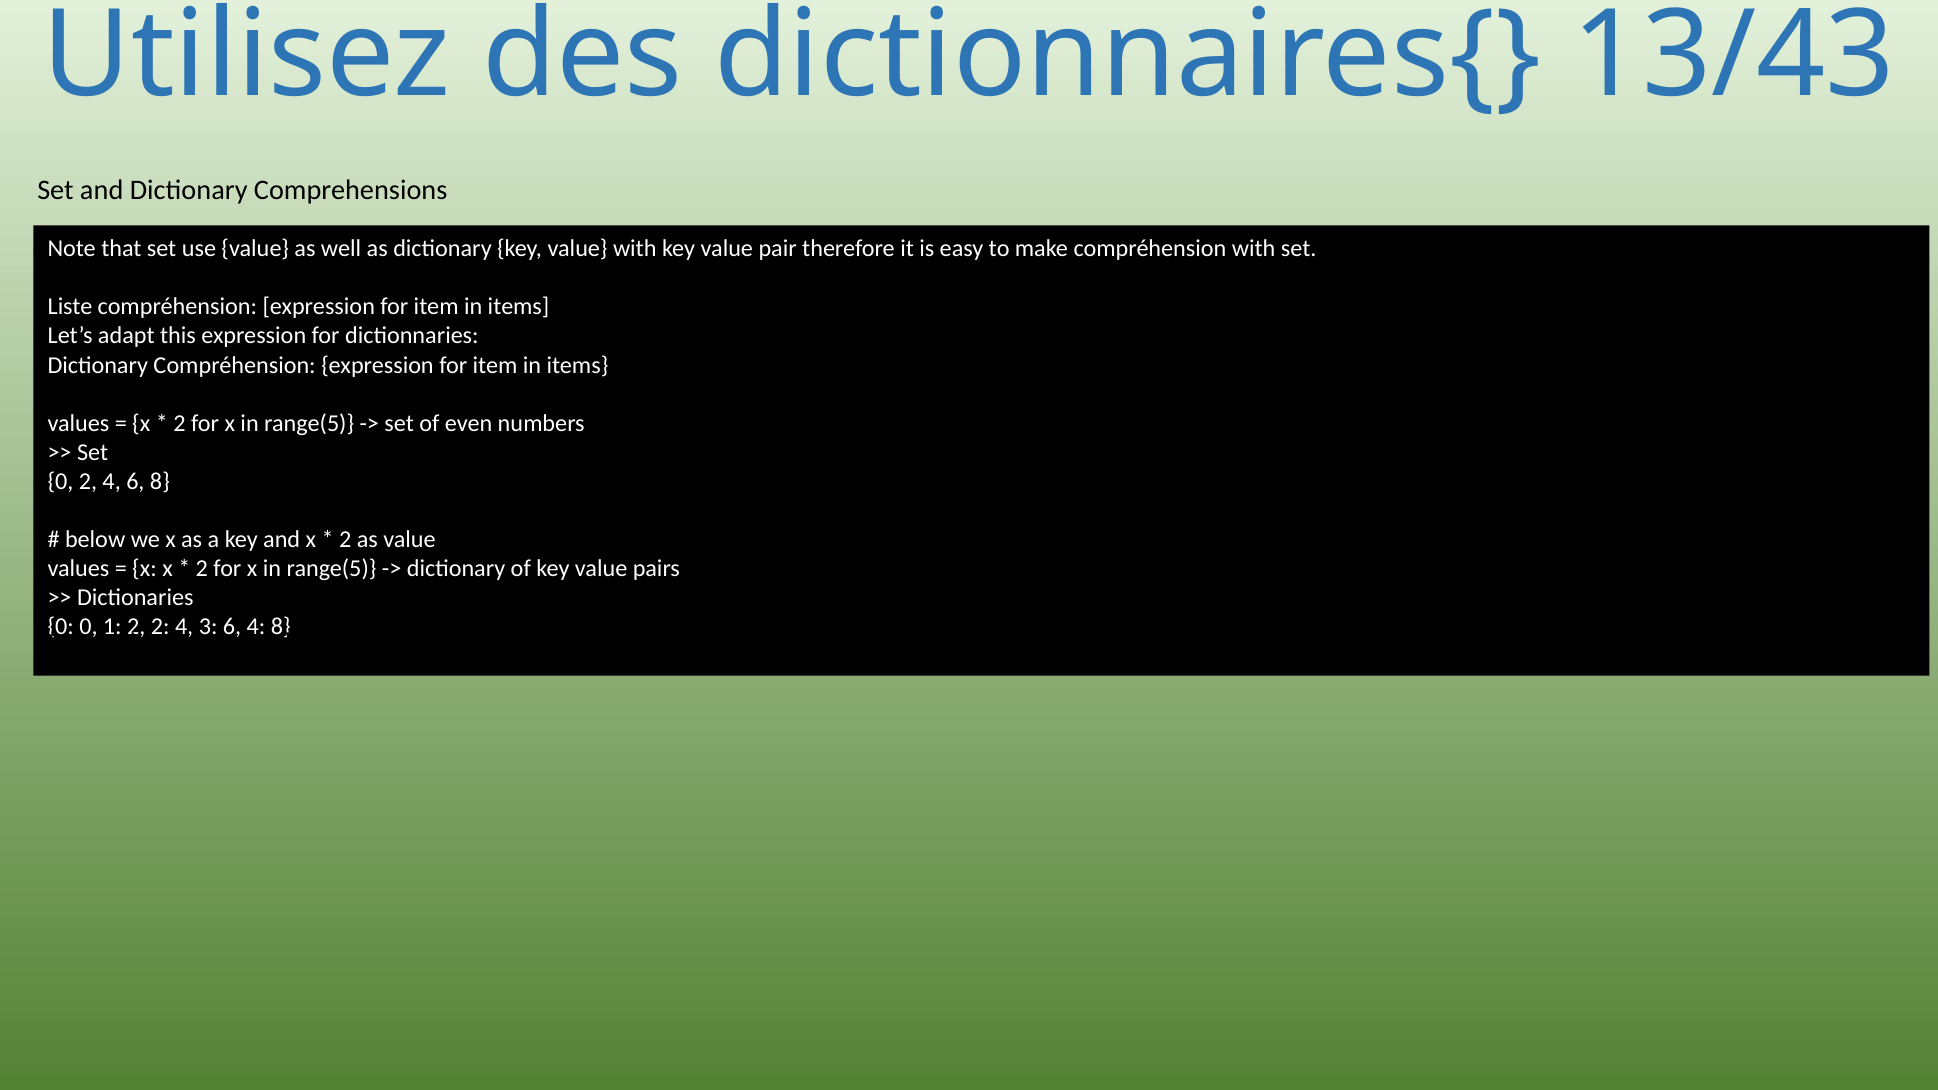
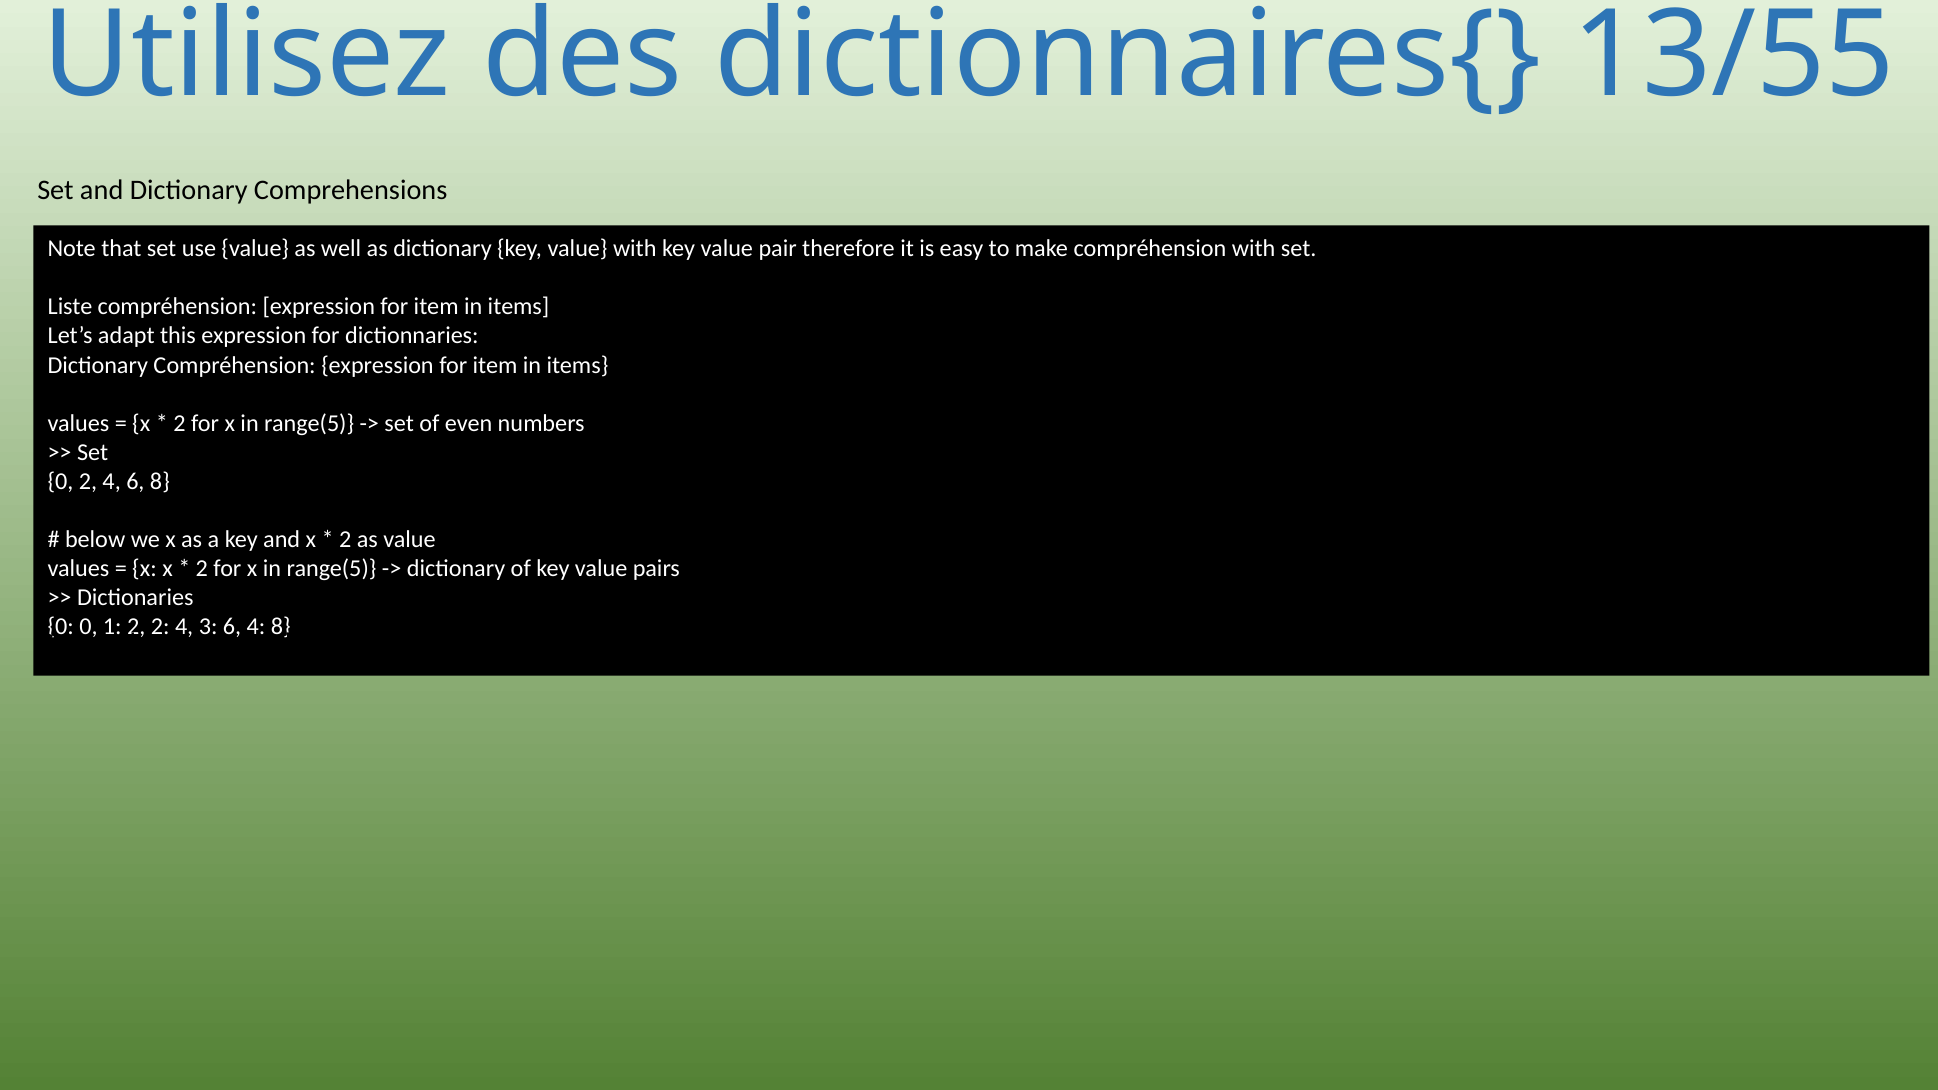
13/43: 13/43 -> 13/55 (1734, 56)
